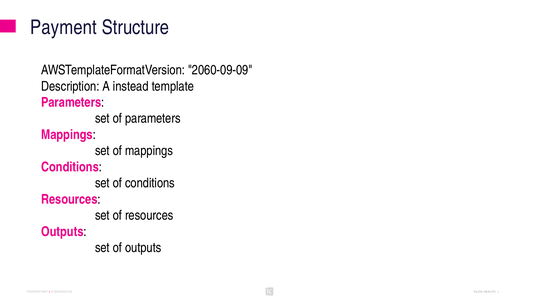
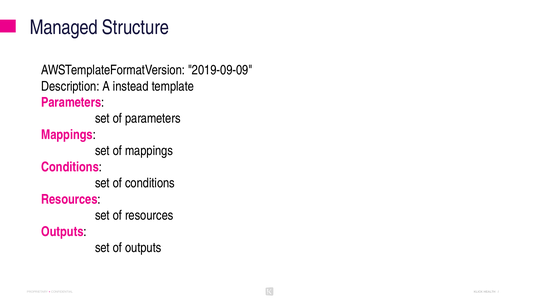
Payment: Payment -> Managed (64, 27)
2060-09-09: 2060-09-09 -> 2019-09-09 (220, 70)
